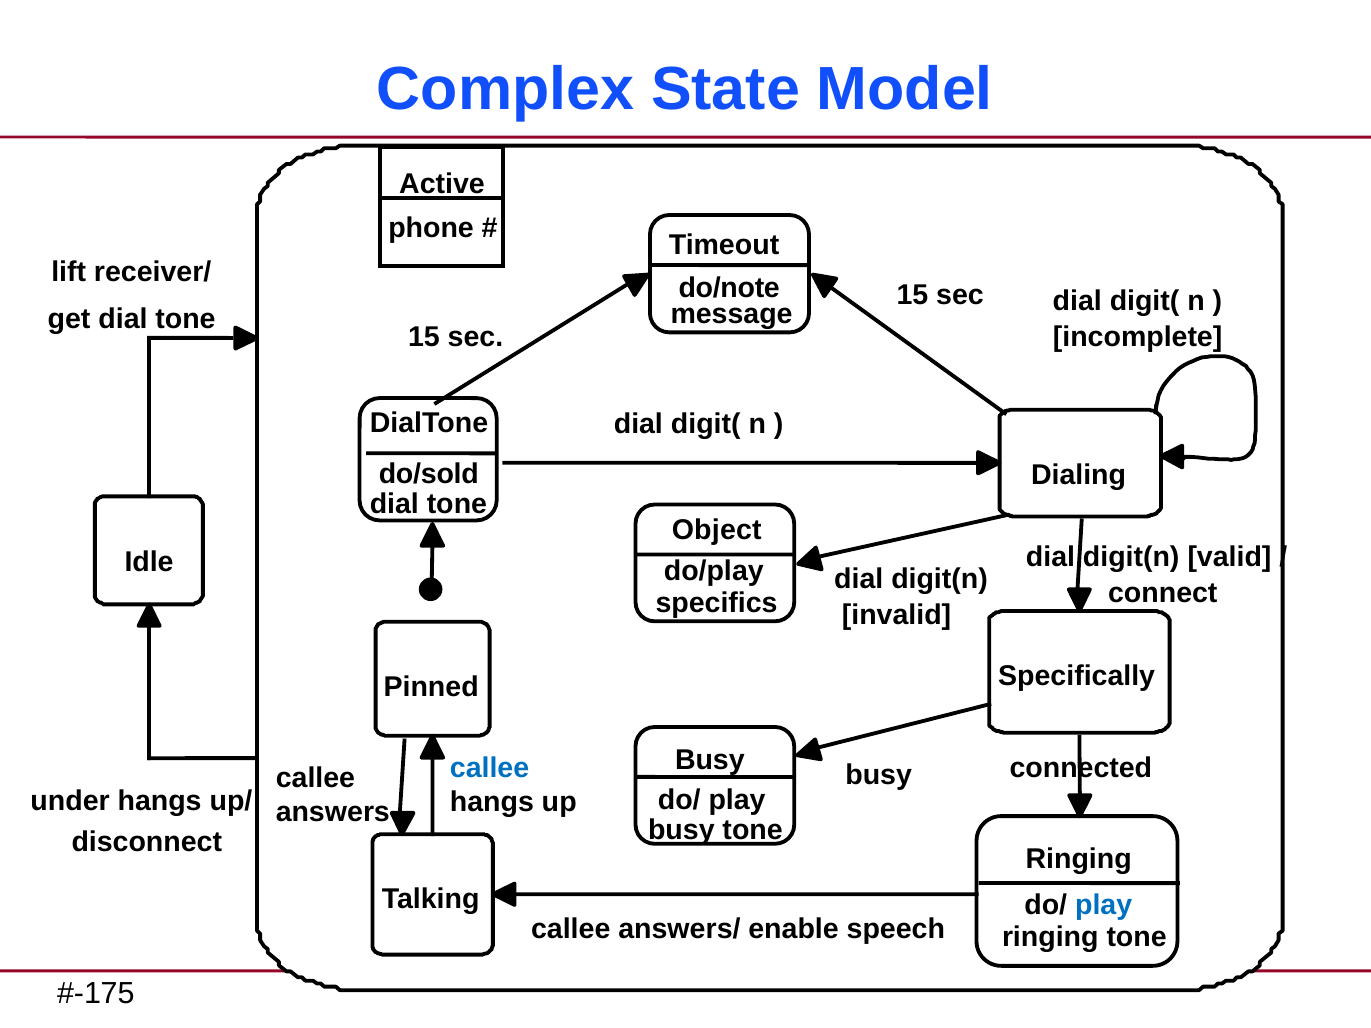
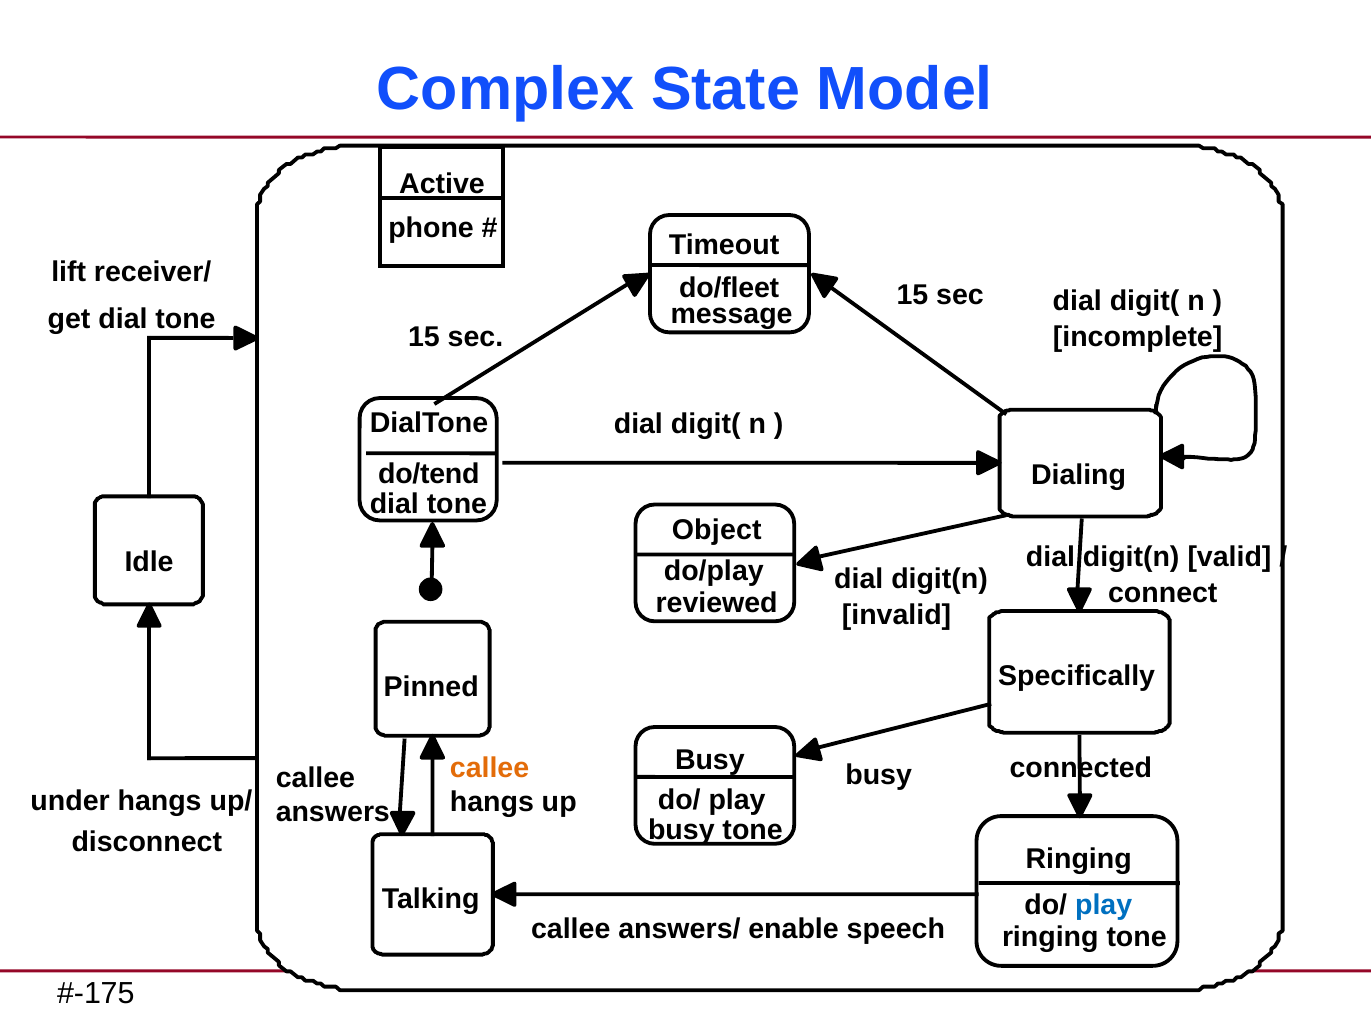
do/note: do/note -> do/fleet (729, 289)
do/sold: do/sold -> do/tend (429, 474)
specifics: specifics -> reviewed (717, 603)
callee colour: blue -> orange (490, 768)
